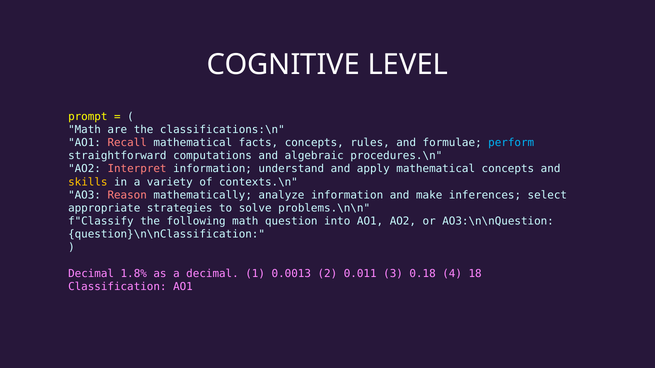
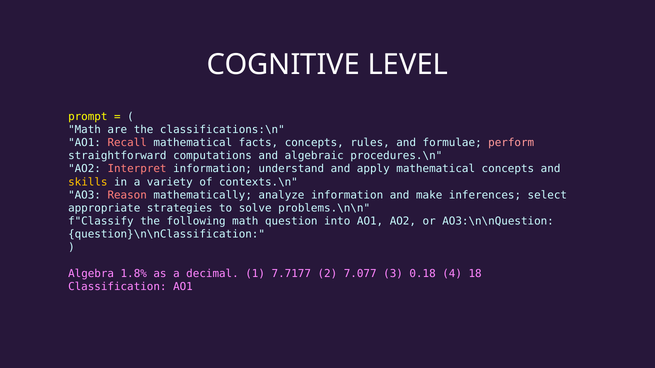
perform colour: light blue -> pink (511, 143)
Decimal: Decimal -> Algebra (91, 274)
0.0013: 0.0013 -> 7.7177 (291, 274)
0.011: 0.011 -> 7.077 (360, 274)
